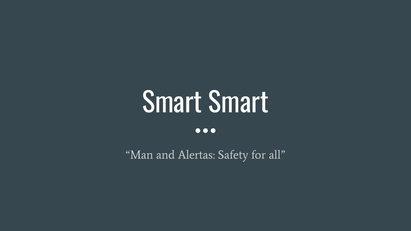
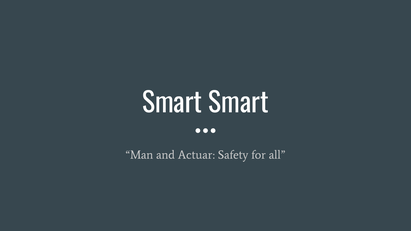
Alertas: Alertas -> Actuar (196, 155)
